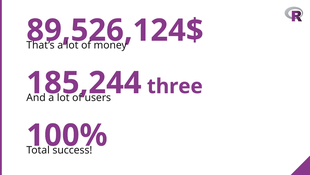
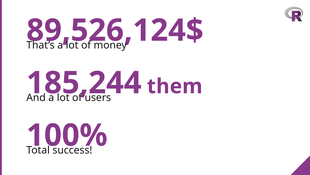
three: three -> them (175, 86)
